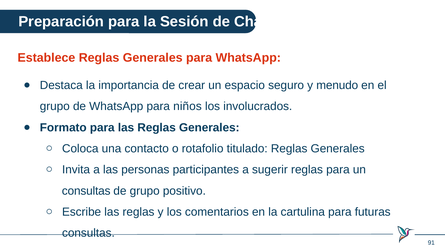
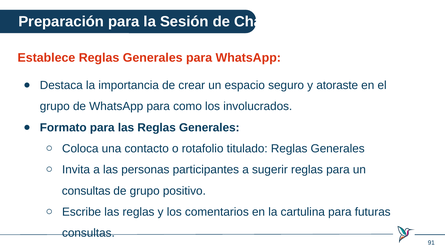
menudo: menudo -> atoraste (337, 85)
niños: niños -> como (188, 107)
